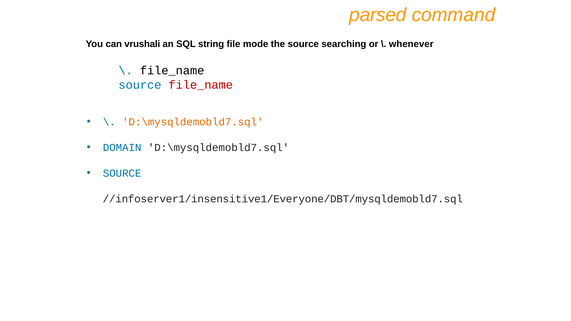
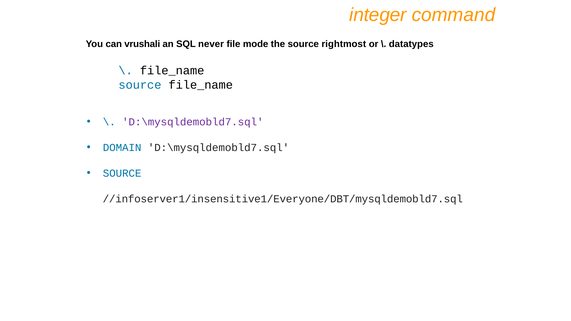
parsed: parsed -> integer (378, 15)
string: string -> never (211, 44)
searching: searching -> rightmost (344, 44)
whenever: whenever -> datatypes (411, 44)
file_name colour: red -> black (201, 85)
D:\mysqldemobld7.sql colour: orange -> purple (193, 122)
